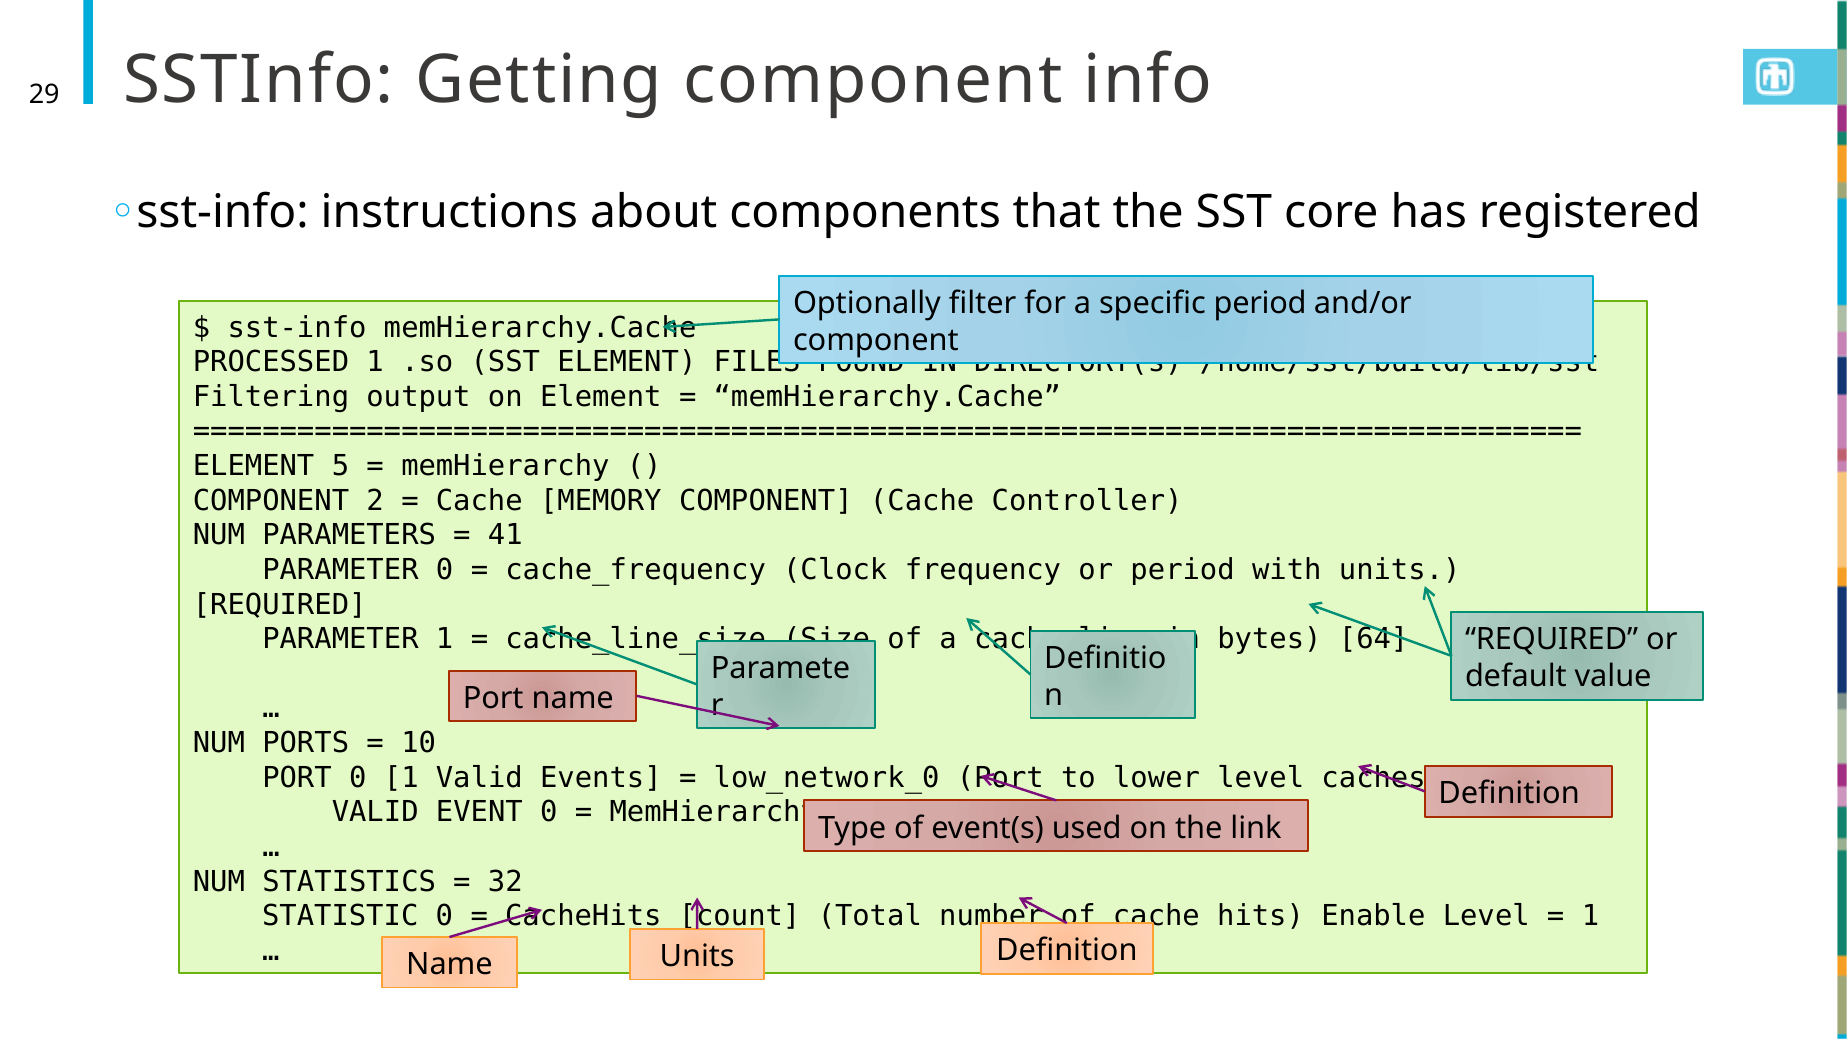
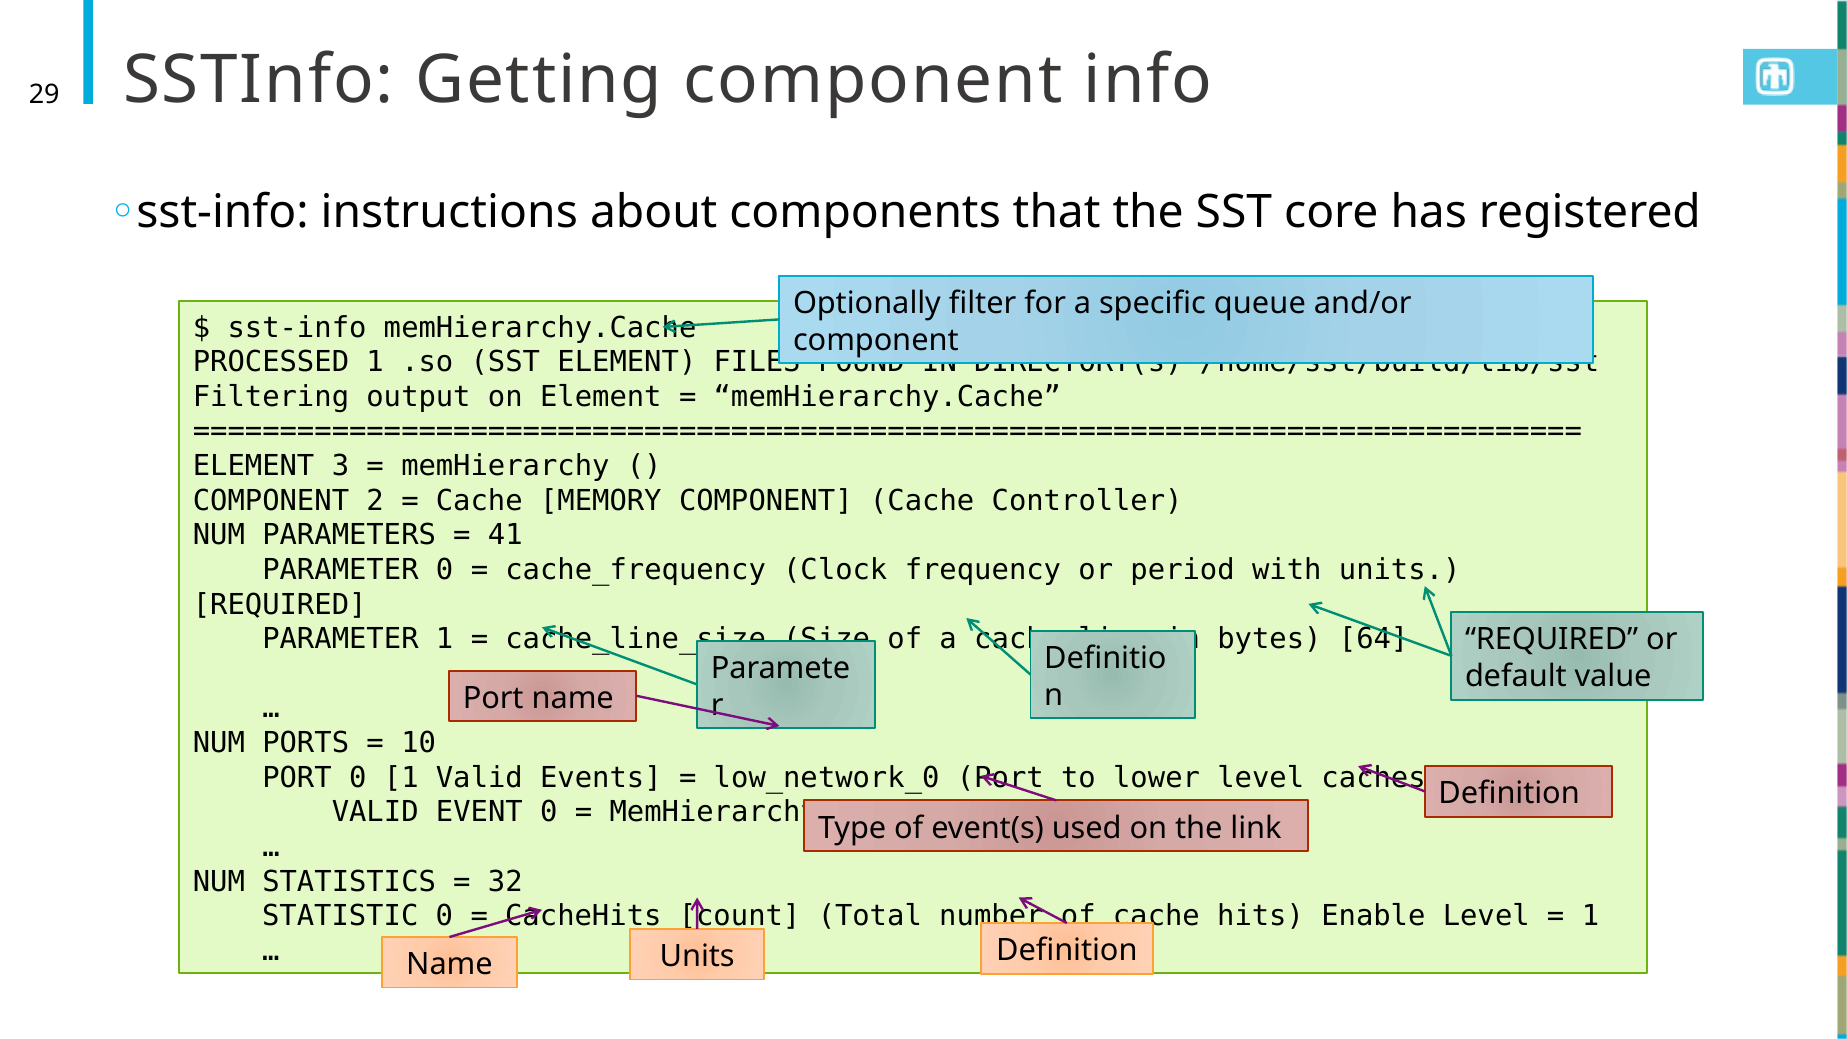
specific period: period -> queue (1260, 303)
5: 5 -> 3 (340, 466)
